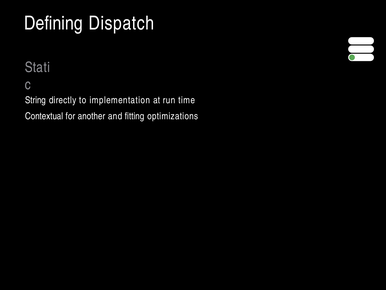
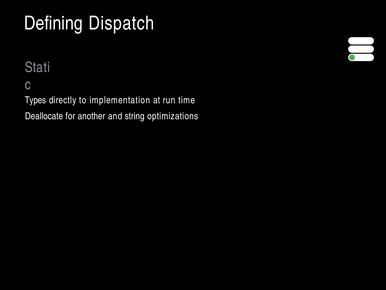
String: String -> Types (36, 100)
Contextual: Contextual -> Deallocate (44, 116)
fitting: fitting -> string (135, 116)
